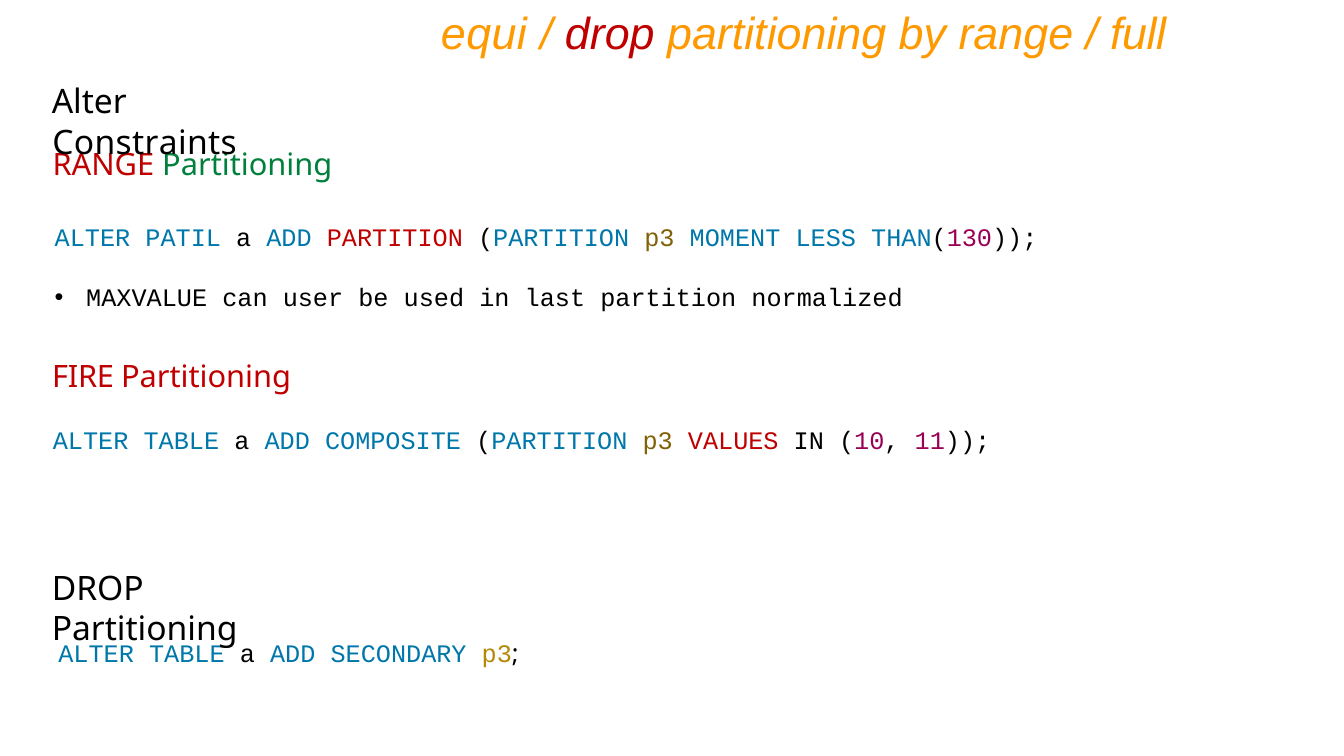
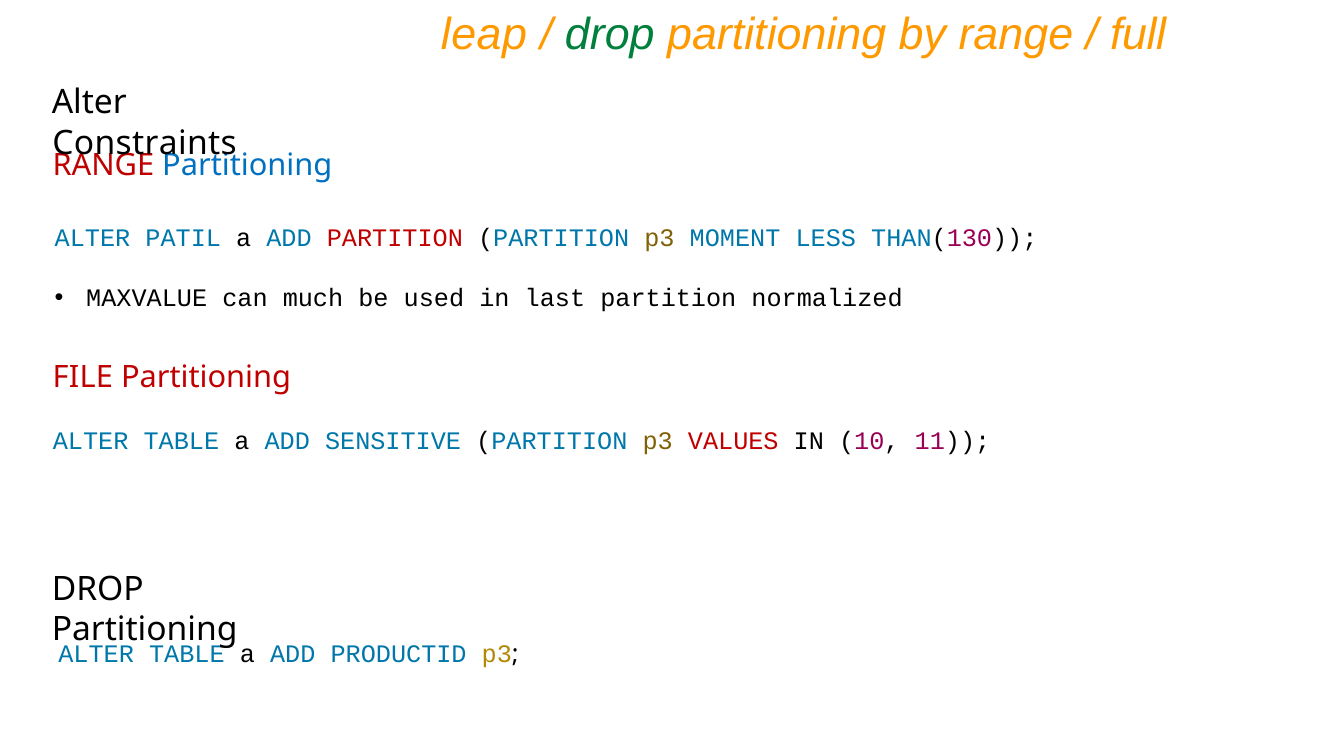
equi: equi -> leap (484, 35)
drop colour: red -> green (610, 35)
Partitioning colour: green -> blue (247, 165)
user: user -> much (313, 298)
FIRE: FIRE -> FILE (83, 377)
COMPOSITE: COMPOSITE -> SENSITIVE (393, 441)
SECONDARY: SECONDARY -> PRODUCTID (399, 654)
